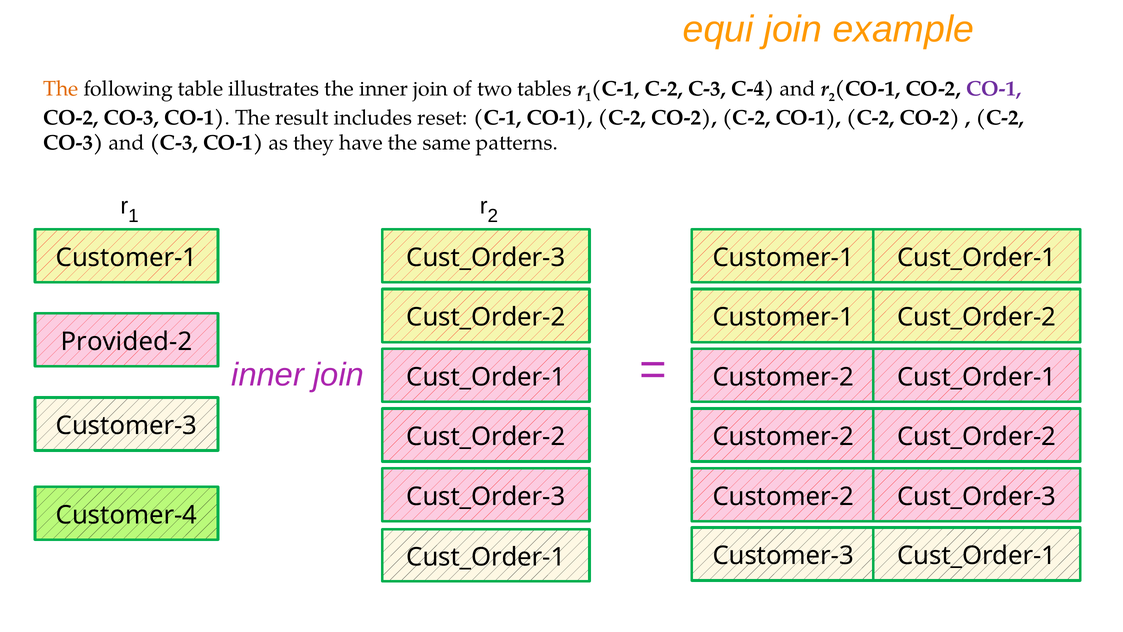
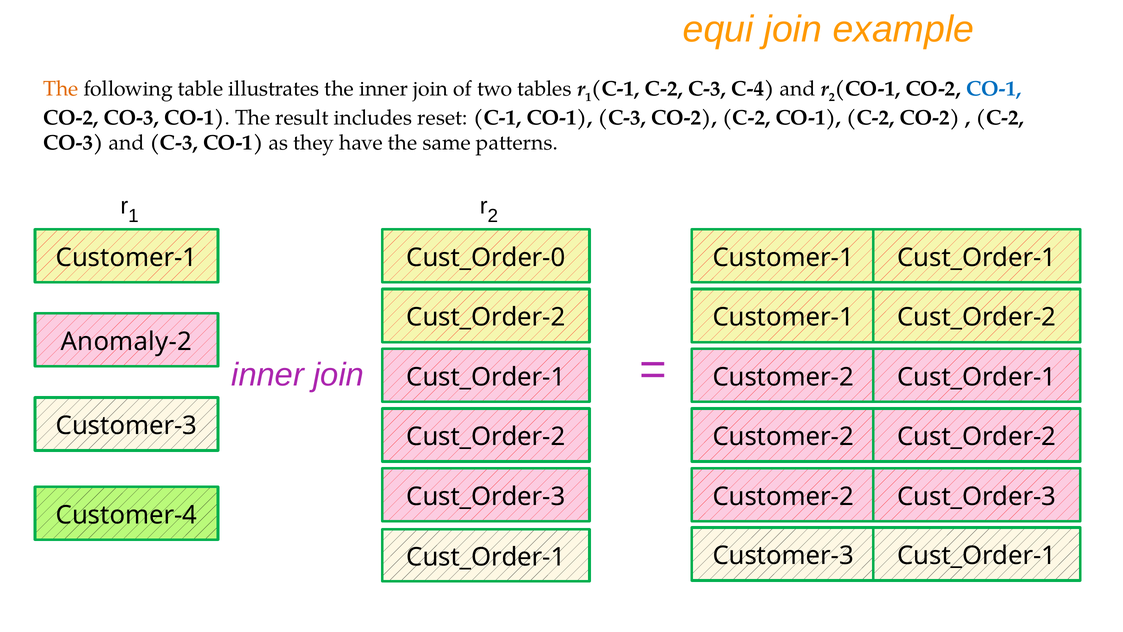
CO-1 colour: purple -> blue (994, 89)
C-1 CO-1 C-2: C-2 -> C-3 (622, 118)
Customer-1 Cust_Order-3: Cust_Order-3 -> Cust_Order-0 (486, 258)
Provided-2: Provided-2 -> Anomaly-2 (126, 342)
